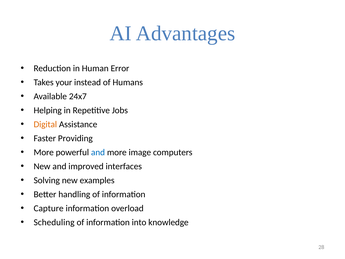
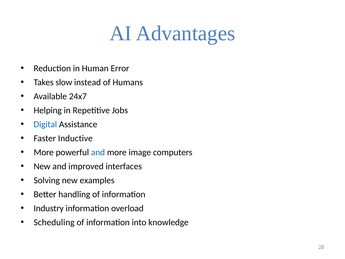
your: your -> slow (64, 82)
Digital colour: orange -> blue (45, 124)
Providing: Providing -> Inductive (75, 138)
Capture: Capture -> Industry (49, 208)
